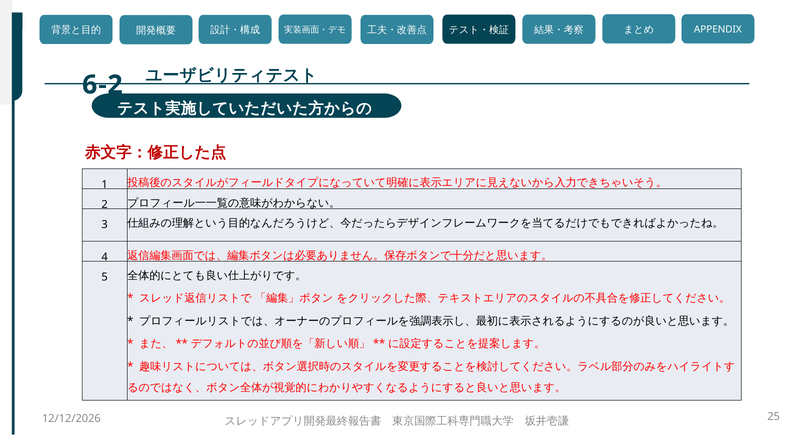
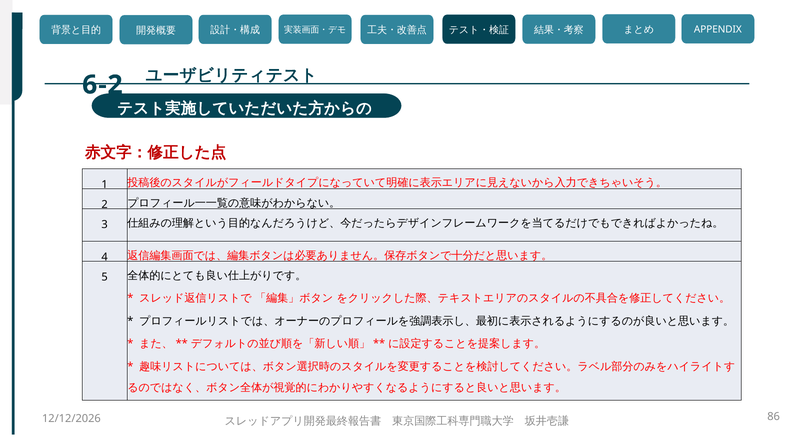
25: 25 -> 86 (774, 416)
